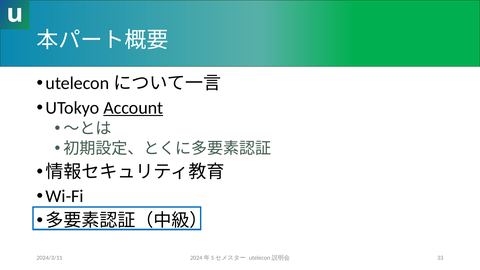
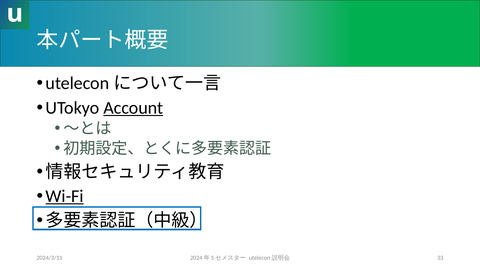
Wi-Fi underline: none -> present (65, 196)
